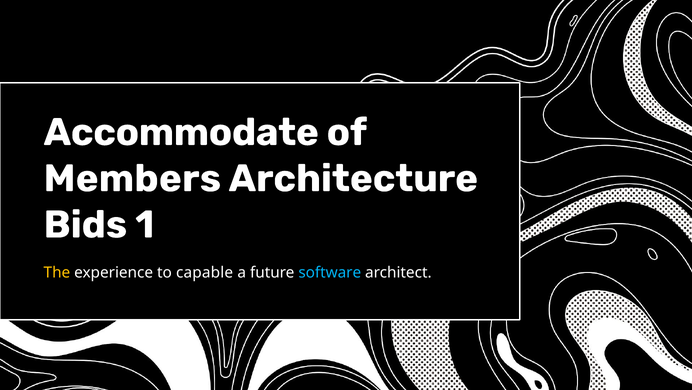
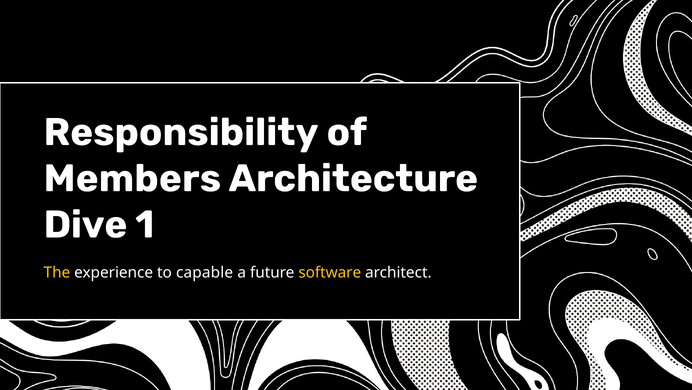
Accommodate: Accommodate -> Responsibility (181, 132)
Bids: Bids -> Dive (85, 224)
software colour: light blue -> yellow (330, 272)
